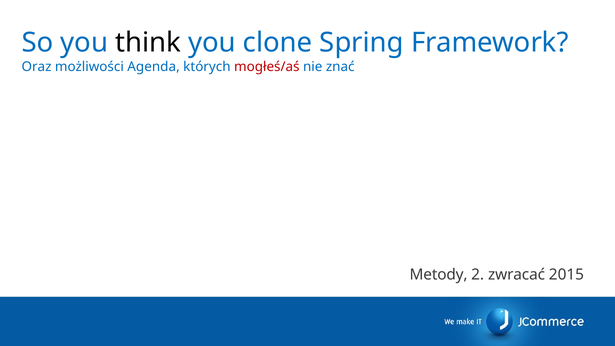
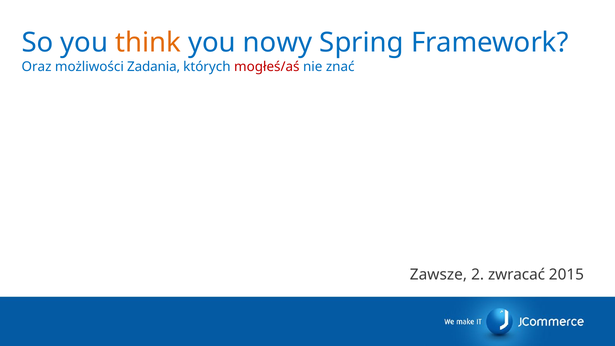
think colour: black -> orange (148, 42)
clone: clone -> nowy (278, 42)
Agenda: Agenda -> Zadania (154, 67)
Metody: Metody -> Zawsze (438, 275)
